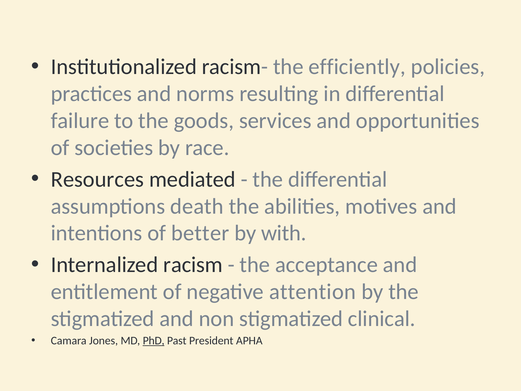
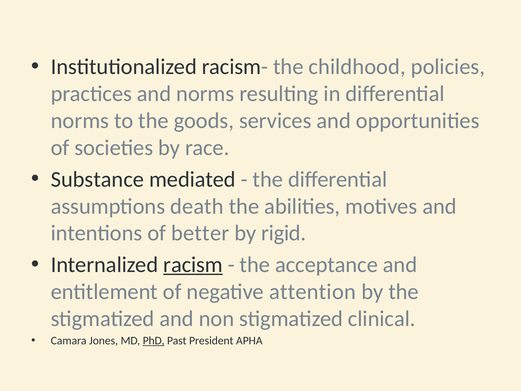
efficiently: efficiently -> childhood (357, 67)
failure: failure -> norms (80, 121)
Resources: Resources -> Substance (97, 179)
with: with -> rigid (284, 233)
racism underline: none -> present (193, 265)
